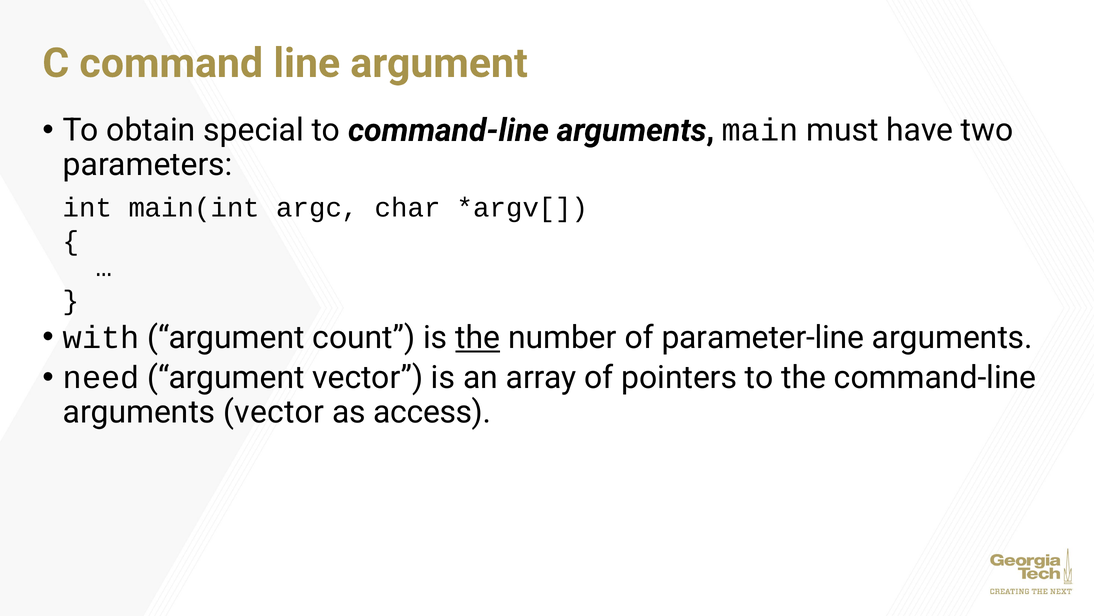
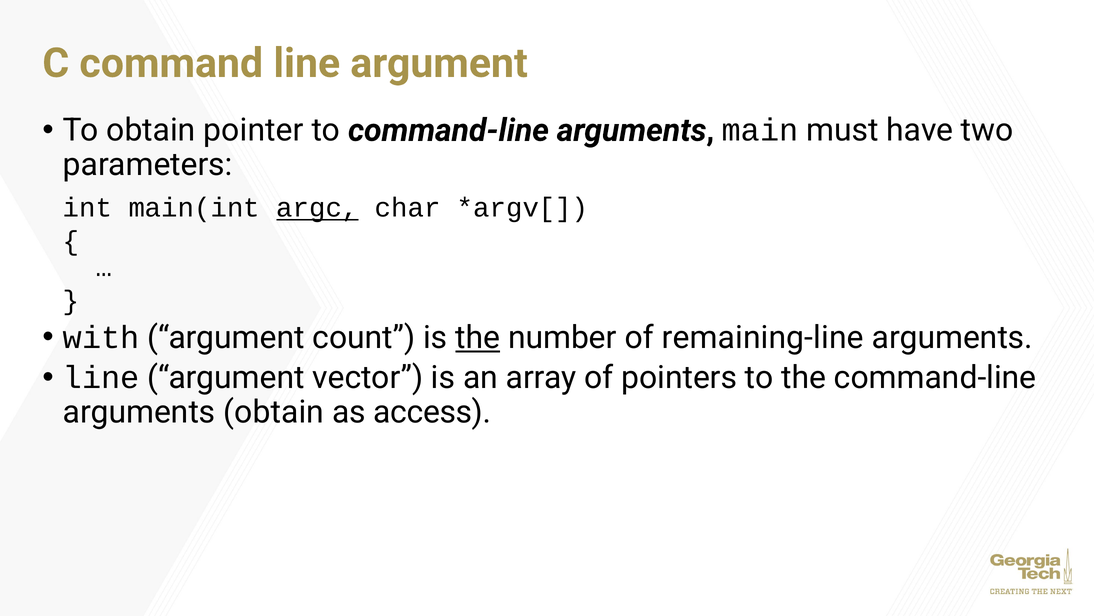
special: special -> pointer (254, 130)
argc underline: none -> present (317, 208)
parameter-line: parameter-line -> remaining-line (763, 337)
need: need -> line (101, 377)
arguments vector: vector -> obtain (274, 412)
